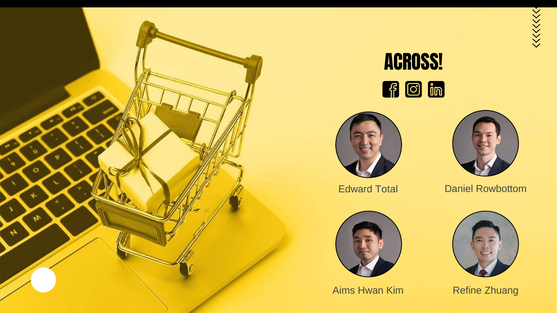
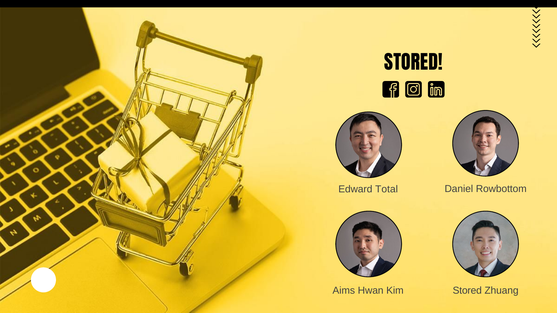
ACROSS: ACROSS -> STORED (413, 64)
Refine: Refine -> Stored (467, 291)
